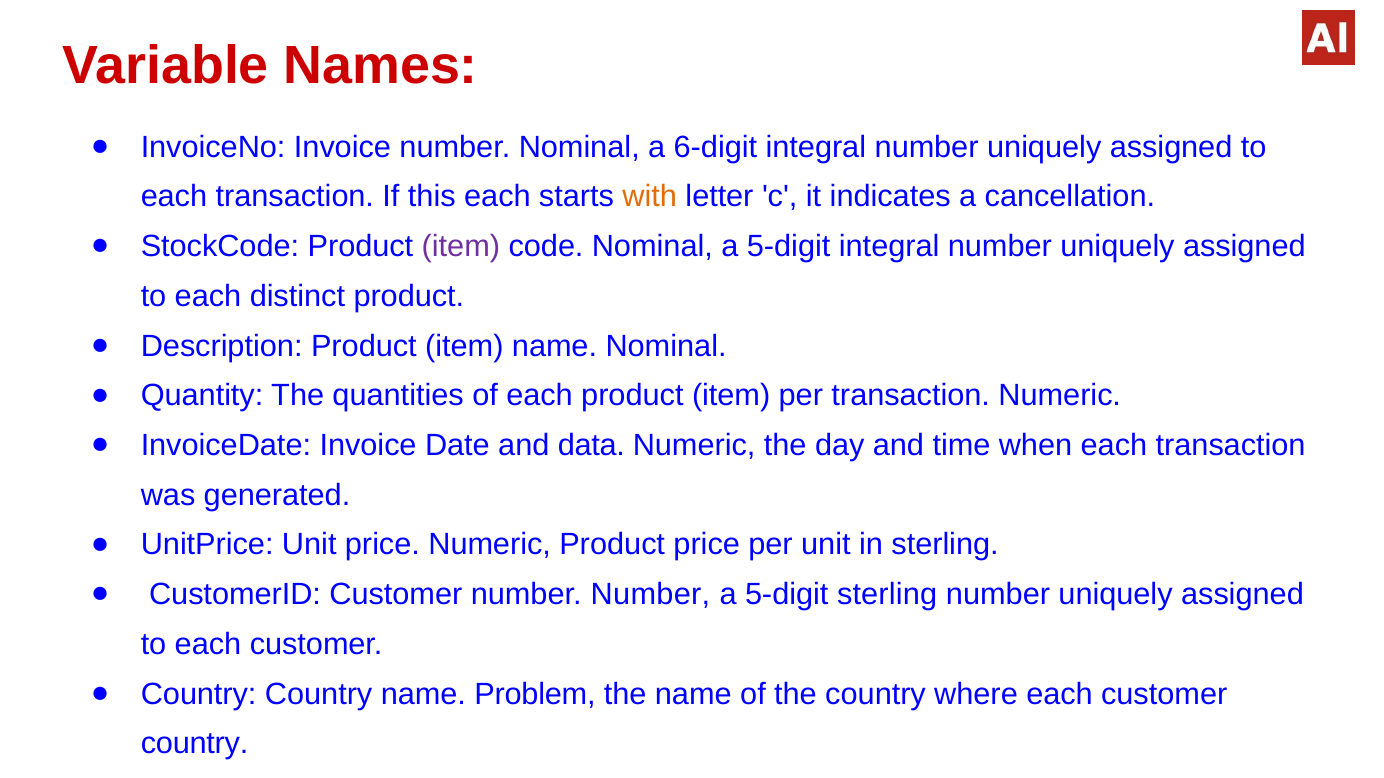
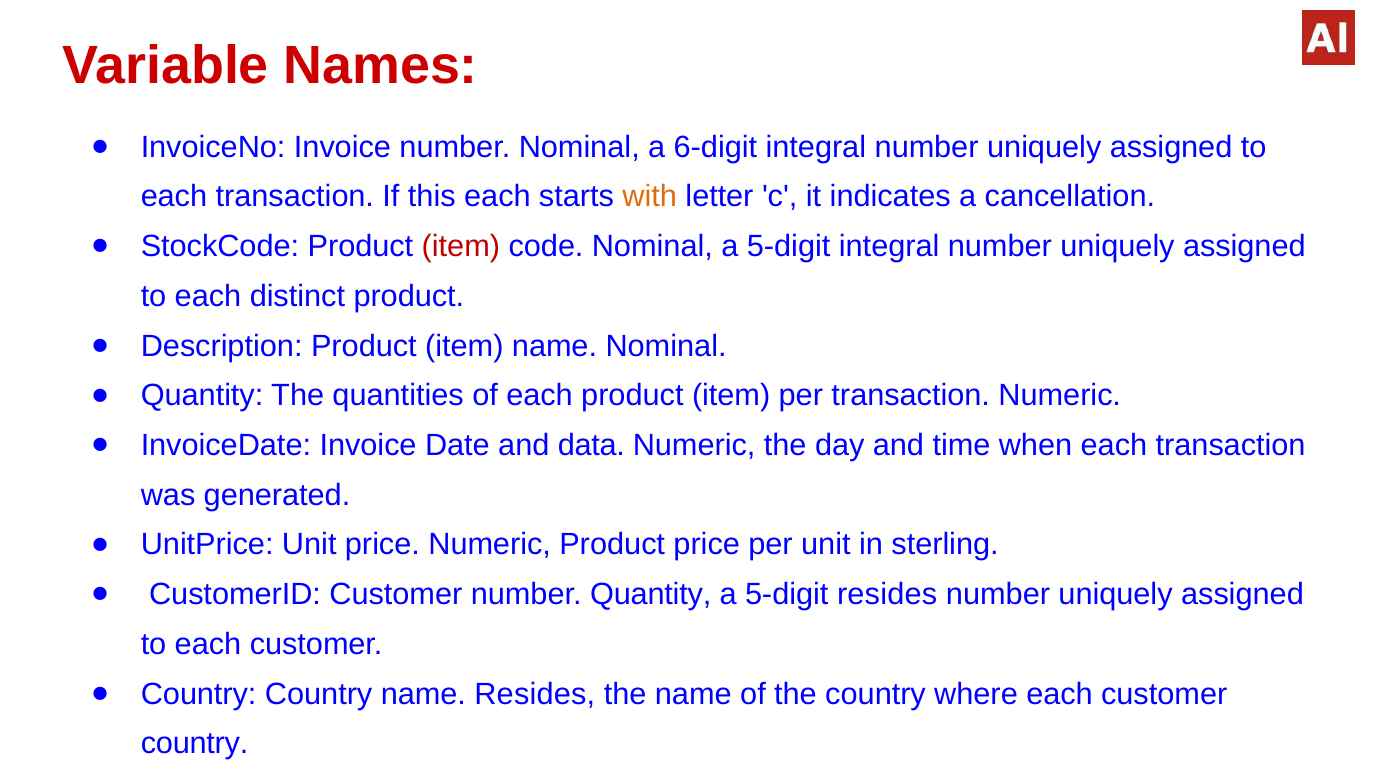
item colour: purple -> red (461, 247)
number Number: Number -> Quantity (651, 595)
5-digit sterling: sterling -> resides (887, 595)
name Problem: Problem -> Resides (535, 694)
